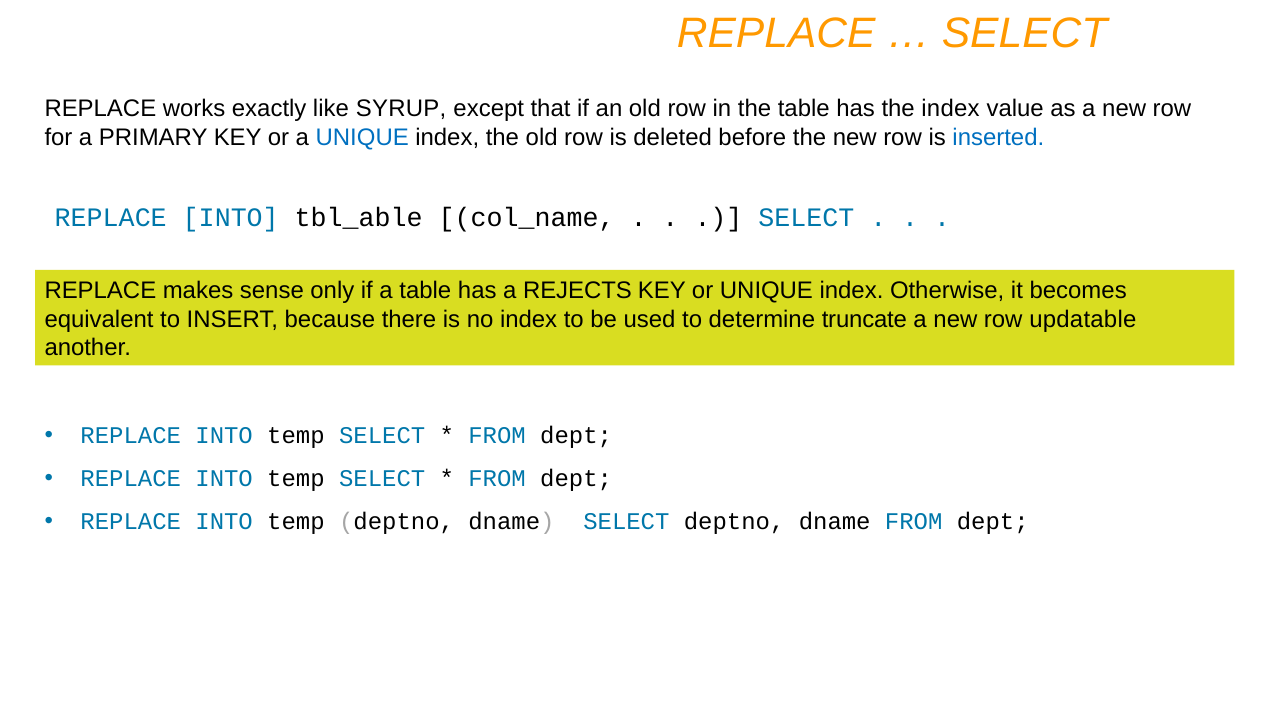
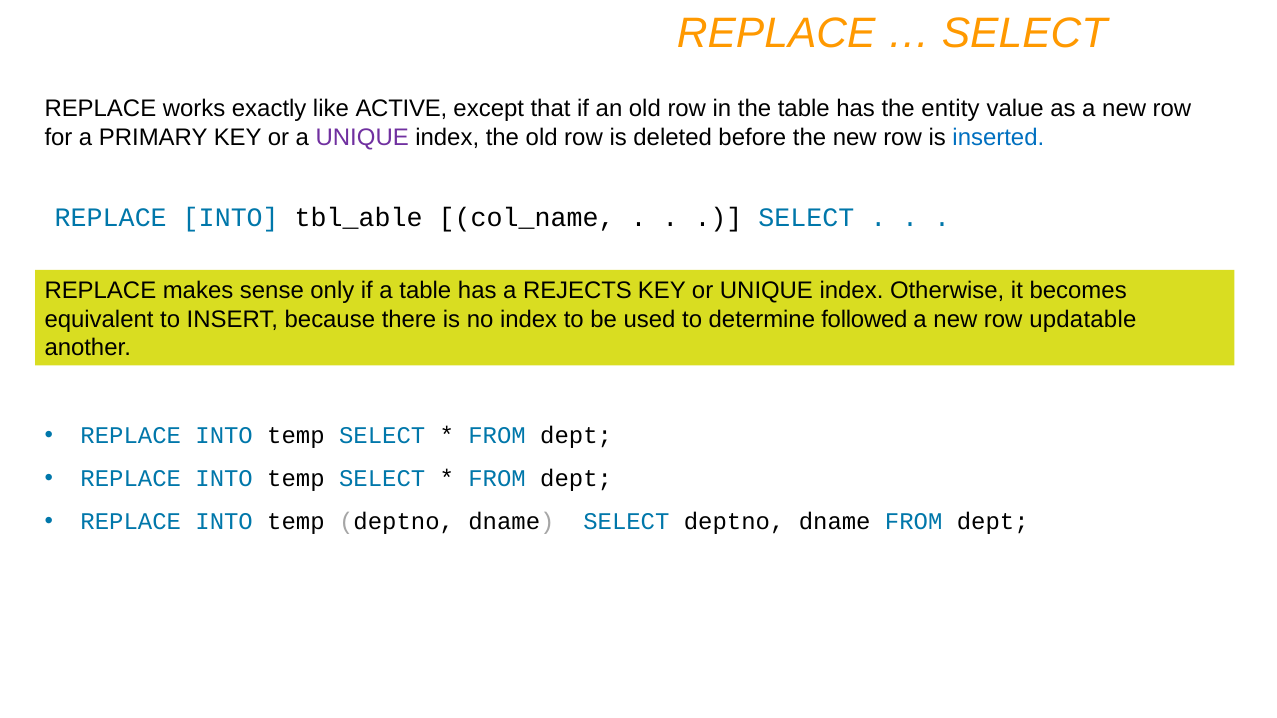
SYRUP: SYRUP -> ACTIVE (401, 108)
the index: index -> entity (951, 108)
UNIQUE colour: blue -> purple (362, 137)
truncate: truncate -> followed (864, 319)
